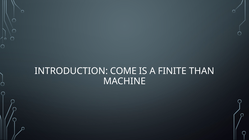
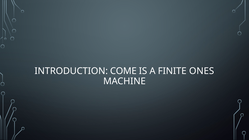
THAN: THAN -> ONES (202, 71)
